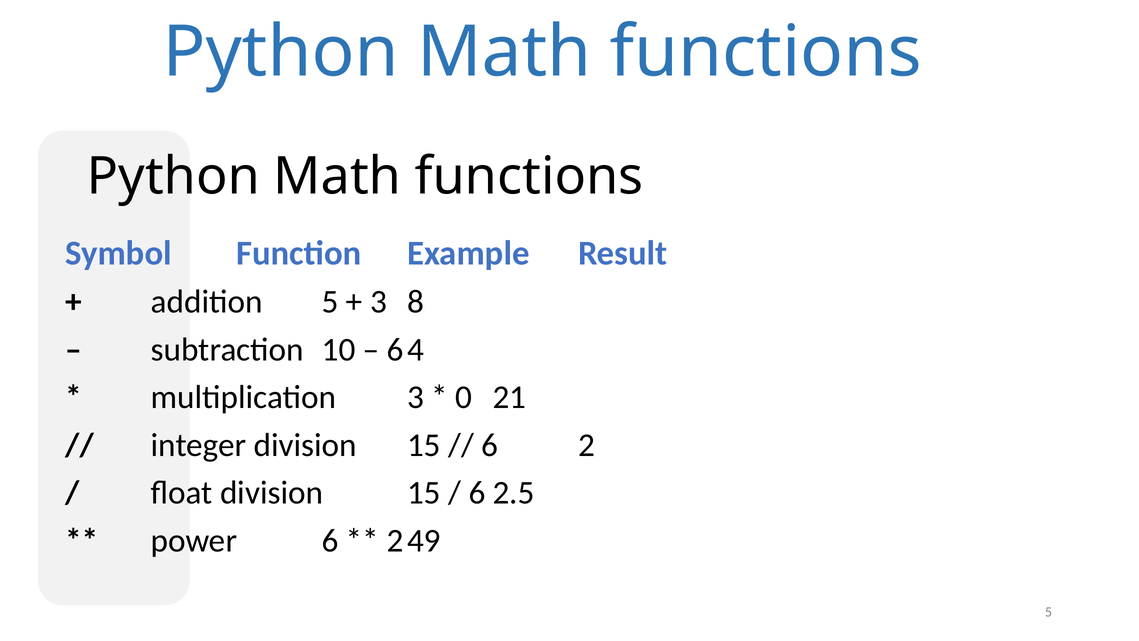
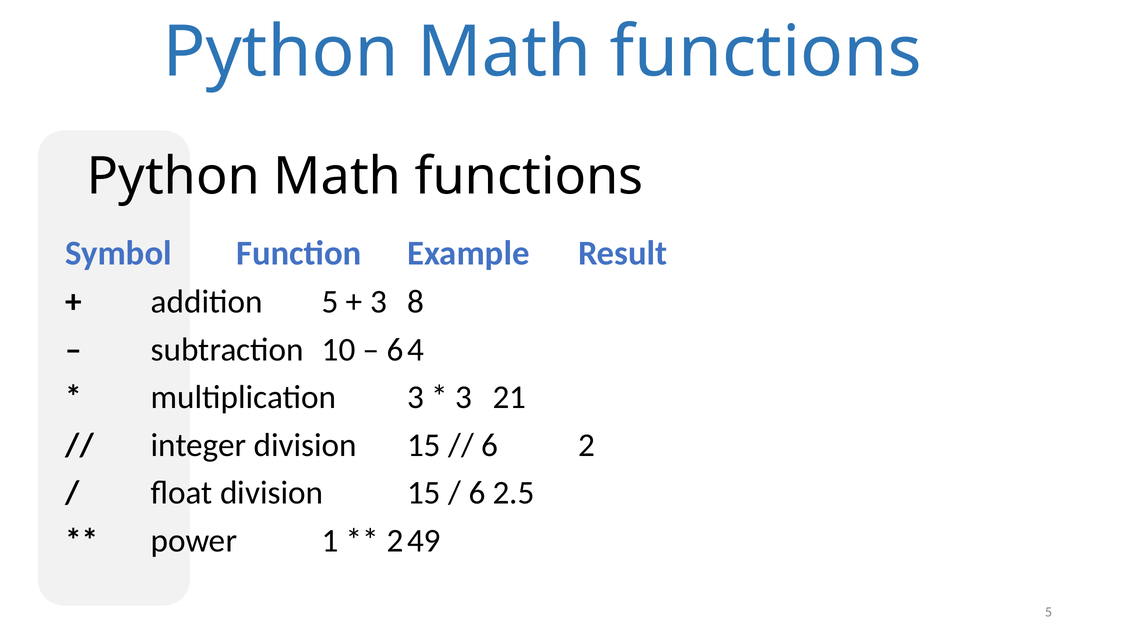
0: 0 -> 3 (464, 397)
power 6: 6 -> 1 (330, 540)
